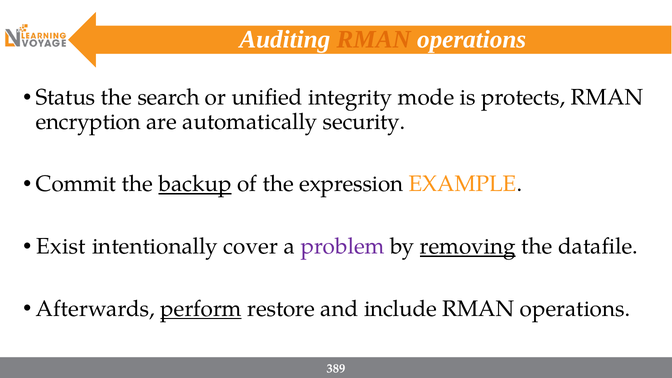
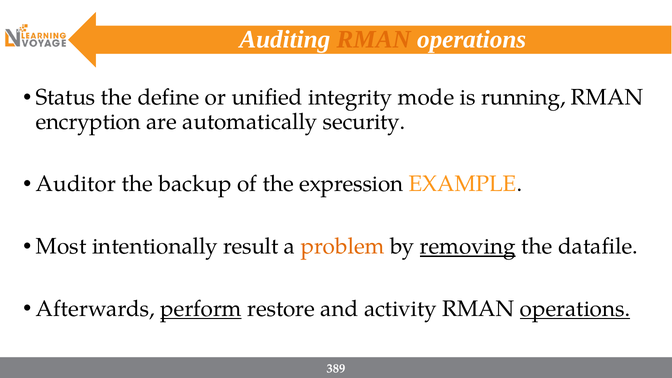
search: search -> define (169, 97)
protects: protects -> running (523, 97)
Commit: Commit -> Auditor (76, 184)
backup underline: present -> none (195, 184)
Exist: Exist -> Most (61, 246)
cover: cover -> result (251, 246)
problem colour: purple -> orange (343, 246)
include: include -> activity (400, 309)
operations underline: none -> present (575, 309)
